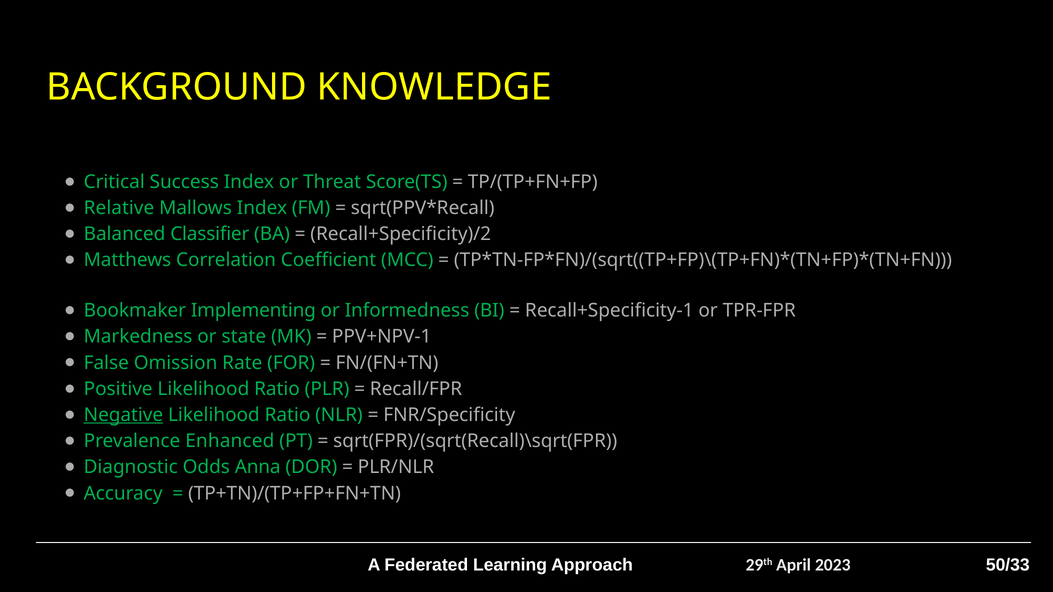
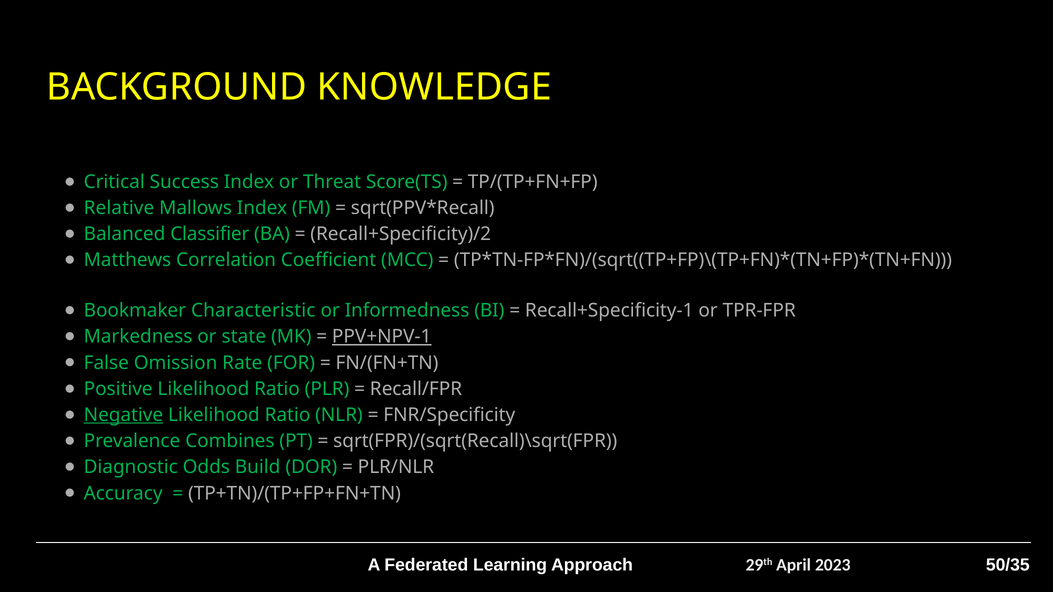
Implementing: Implementing -> Characteristic (253, 311)
PPV+NPV-1 underline: none -> present (382, 337)
Enhanced: Enhanced -> Combines (230, 441)
Anna: Anna -> Build (258, 467)
50/33: 50/33 -> 50/35 (1008, 565)
